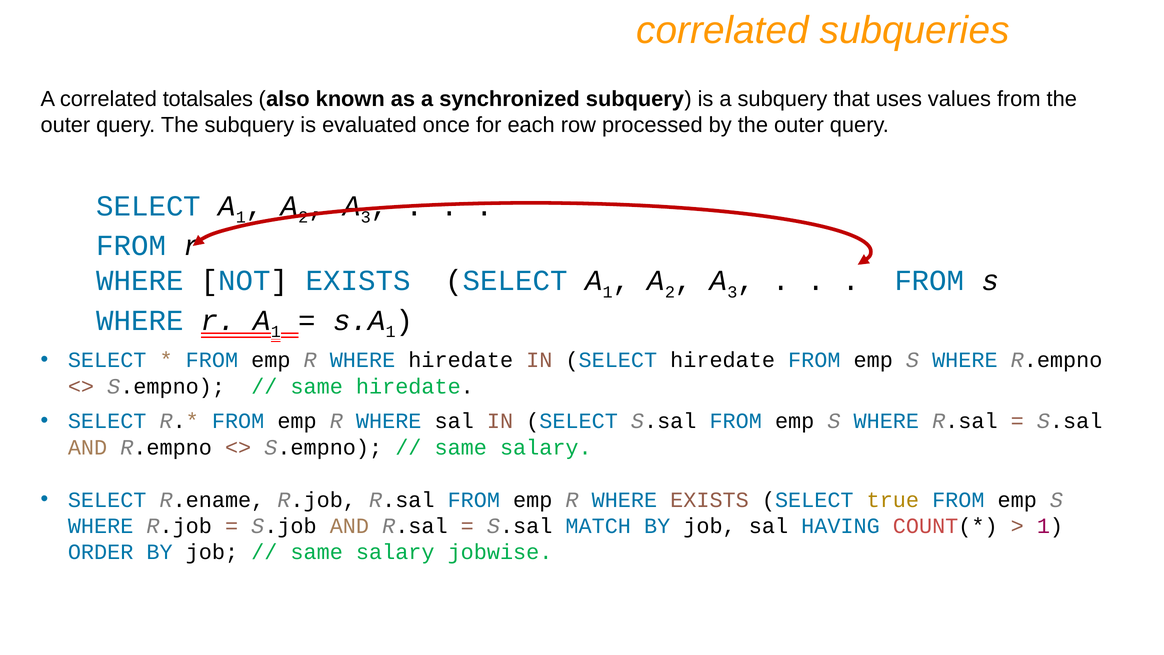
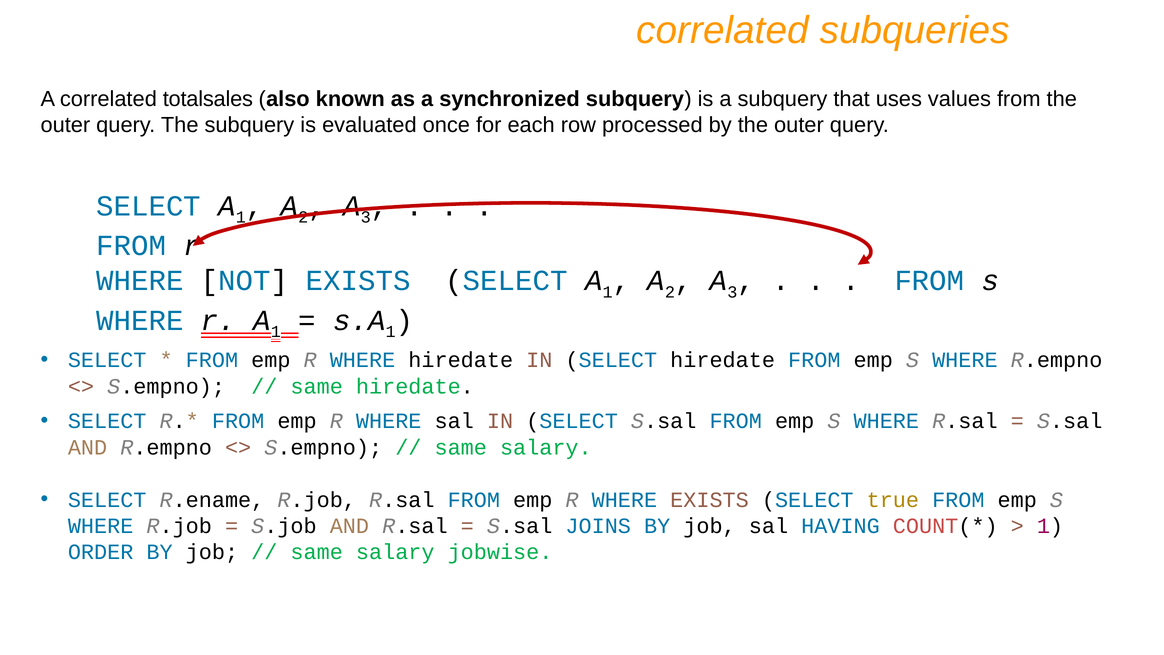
MATCH: MATCH -> JOINS (598, 526)
